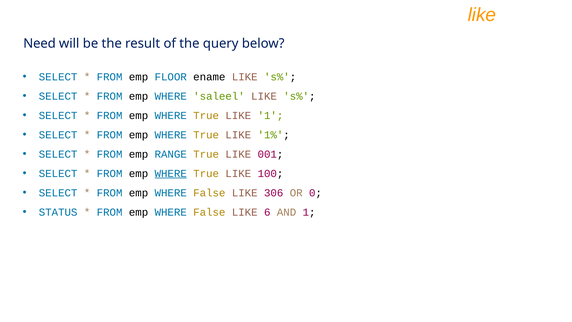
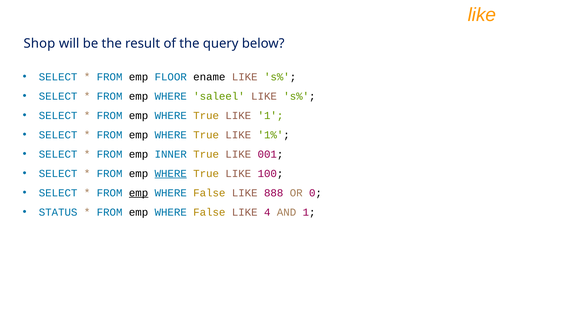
Need: Need -> Shop (39, 43)
RANGE: RANGE -> INNER (171, 154)
emp underline: none -> present (139, 193)
306: 306 -> 888 (274, 193)
6: 6 -> 4 (267, 212)
